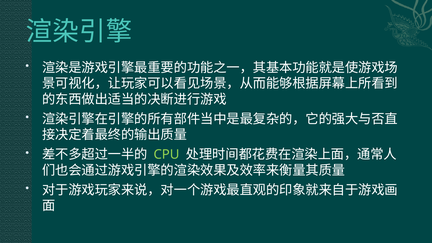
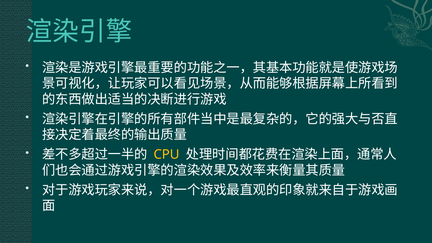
CPU colour: light green -> yellow (166, 155)
